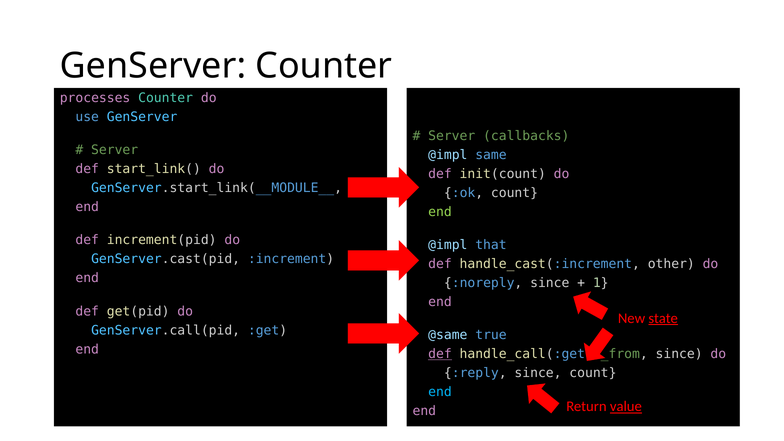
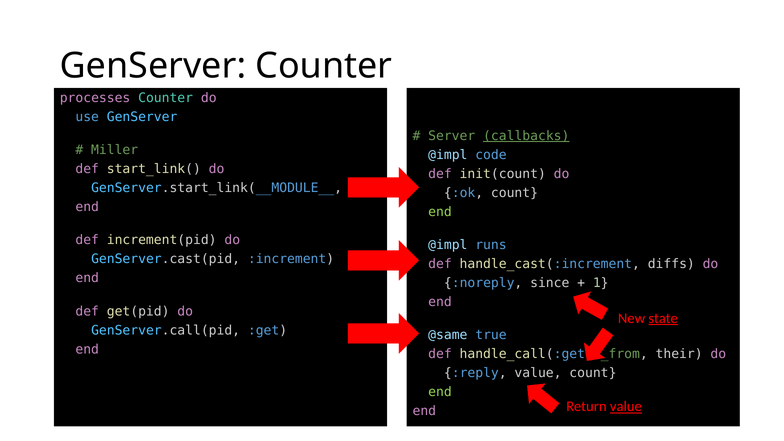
callbacks underline: none -> present (526, 136)
Server: Server -> Miller (115, 150)
same: same -> code (491, 155)
that: that -> runs (491, 245)
other: other -> diffs (671, 264)
def underline: present -> none (440, 354)
since: since -> their (679, 354)
:reply since: since -> value (538, 373)
end colour: light blue -> light green (440, 392)
